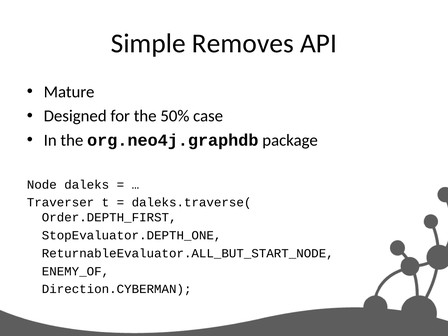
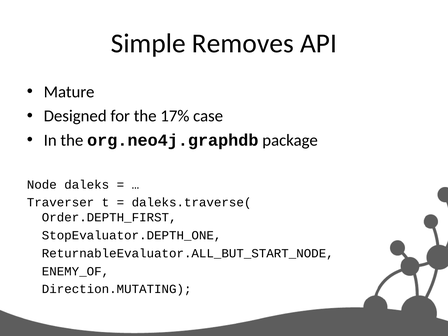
50%: 50% -> 17% (175, 116)
Direction.CYBERMAN: Direction.CYBERMAN -> Direction.MUTATING (117, 289)
